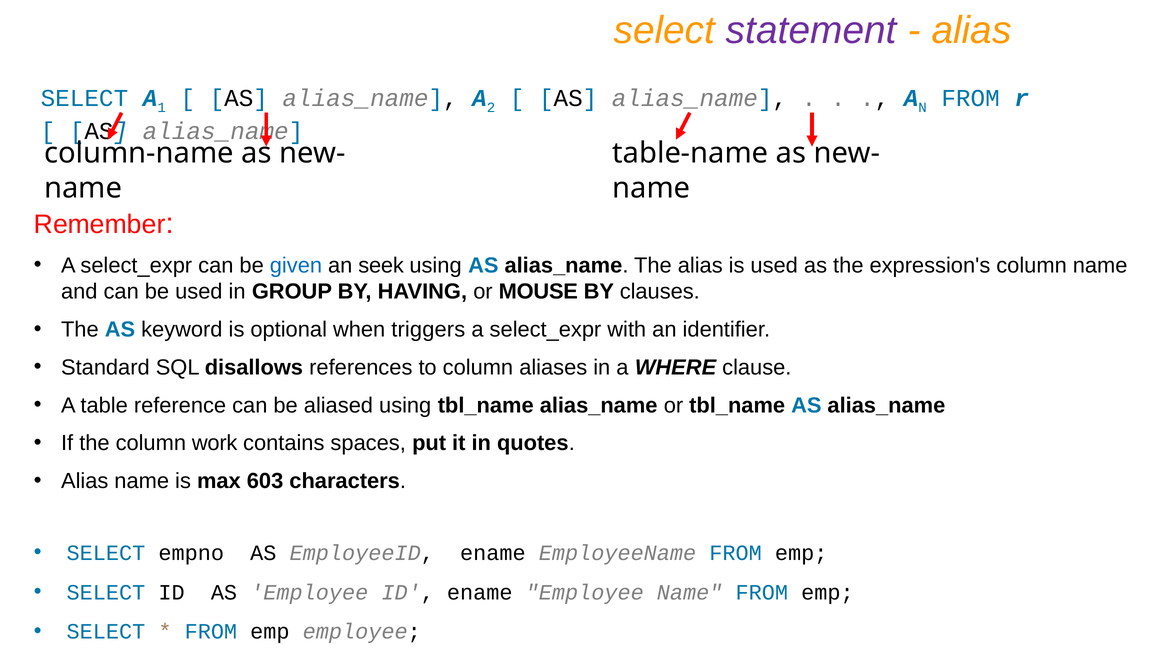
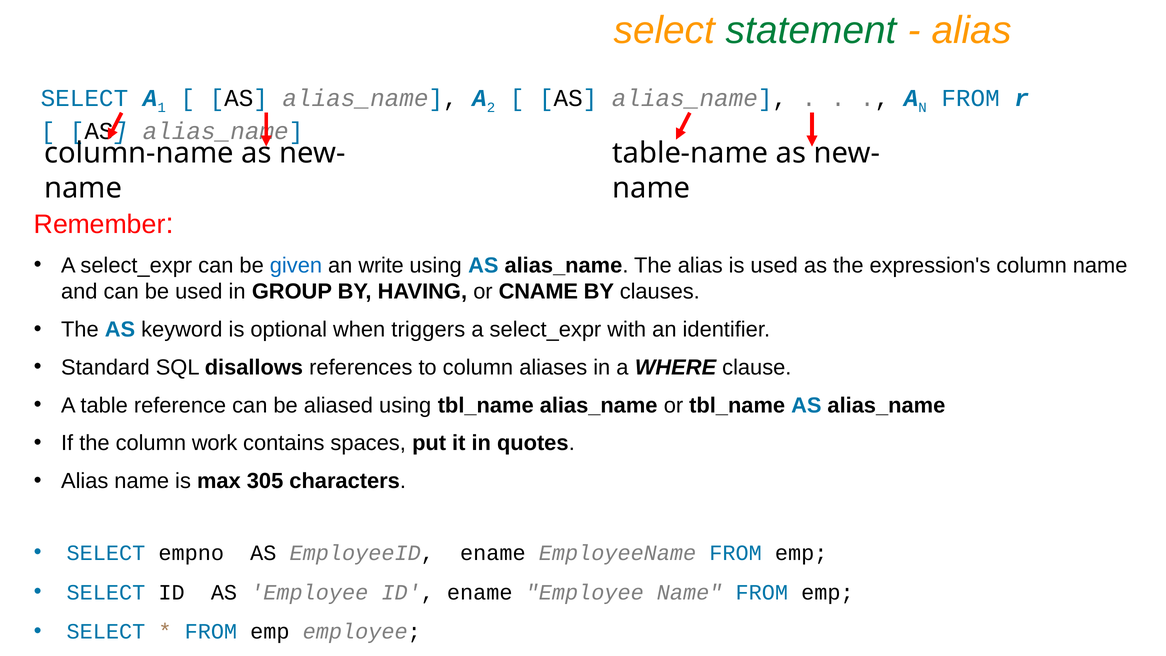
statement colour: purple -> green (811, 30)
seek: seek -> write (381, 265)
MOUSE: MOUSE -> CNAME (538, 292)
603: 603 -> 305 (265, 481)
